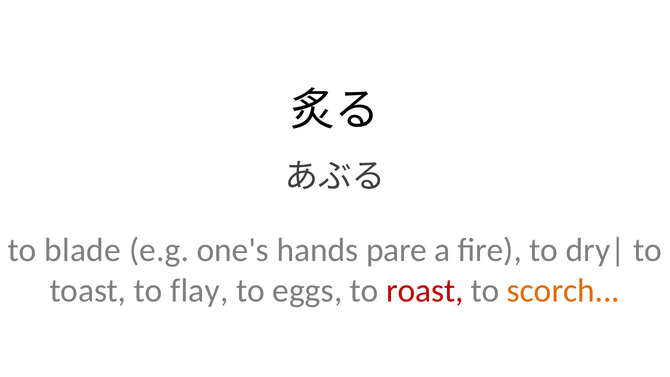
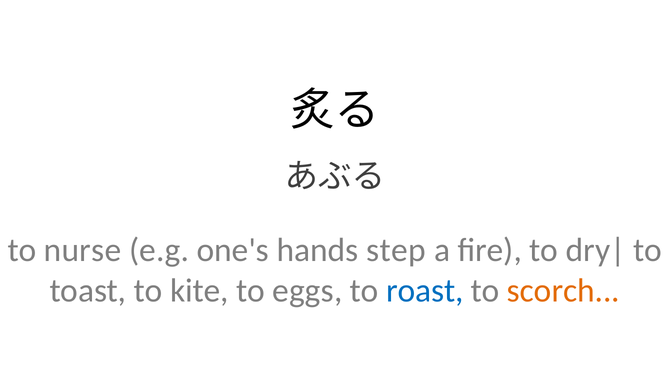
blade: blade -> nurse (83, 250)
pare: pare -> step (396, 250)
flay: flay -> kite (199, 290)
roast colour: red -> blue (425, 290)
